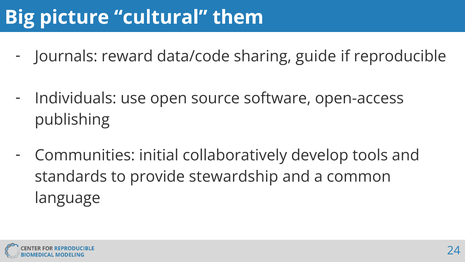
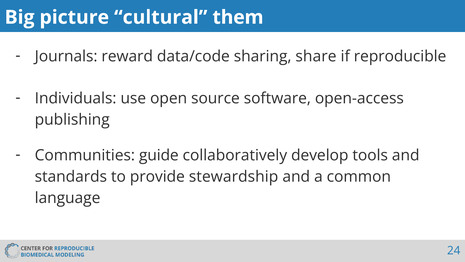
guide: guide -> share (316, 56)
initial: initial -> guide (159, 155)
